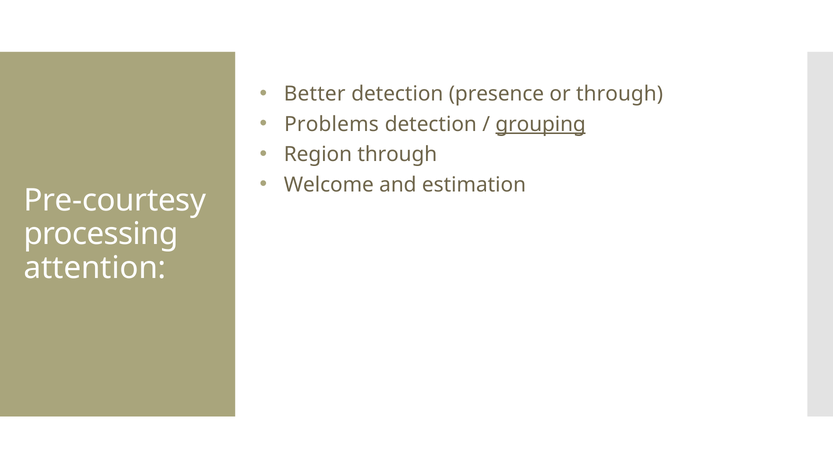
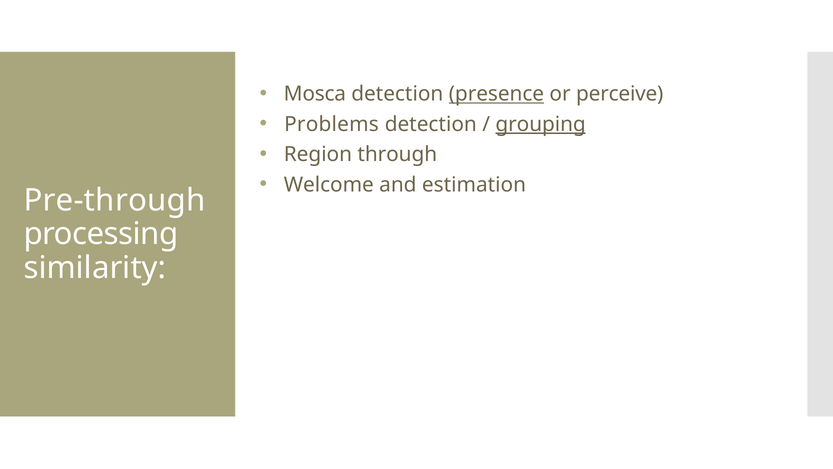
Better: Better -> Mosca (315, 94)
presence underline: none -> present (496, 94)
or through: through -> perceive (620, 94)
Pre-courtesy: Pre-courtesy -> Pre-through (115, 200)
attention: attention -> similarity (95, 268)
